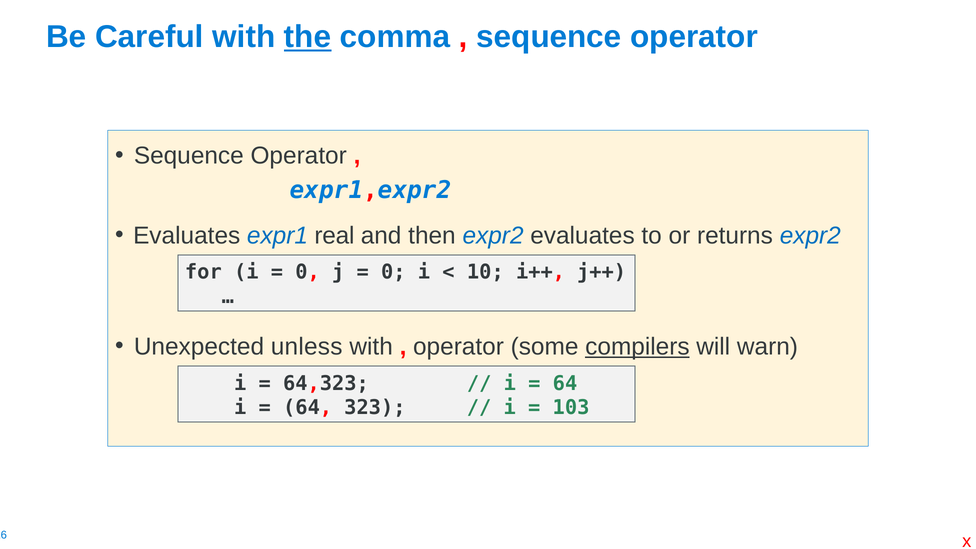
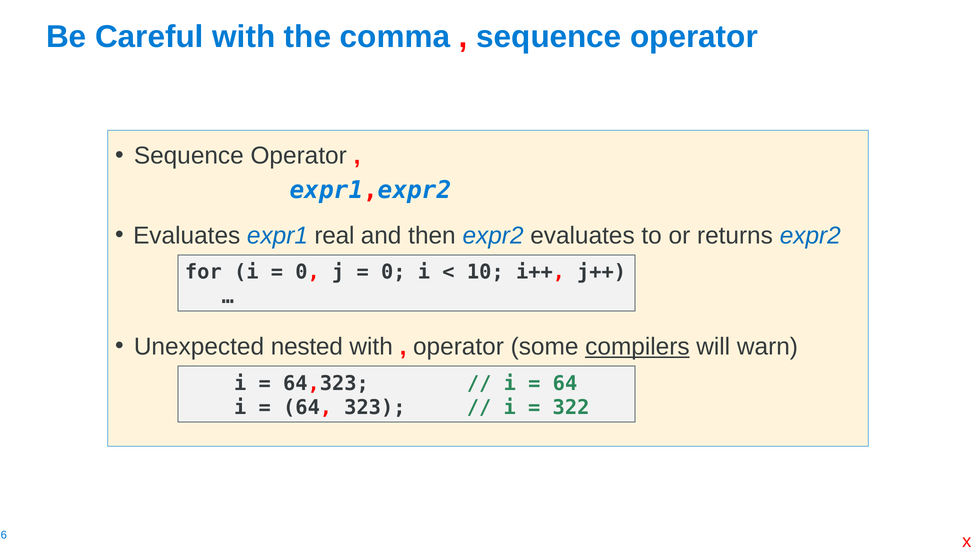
the underline: present -> none (308, 37)
unless: unless -> nested (307, 347)
103: 103 -> 322 (571, 408)
